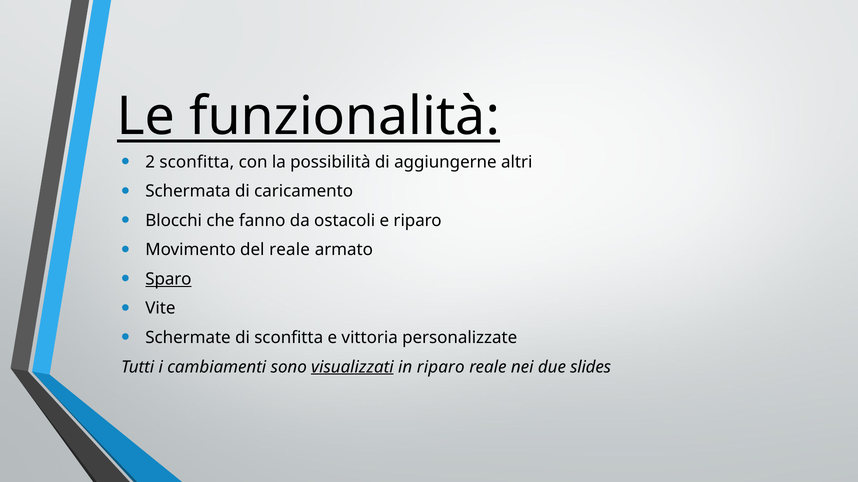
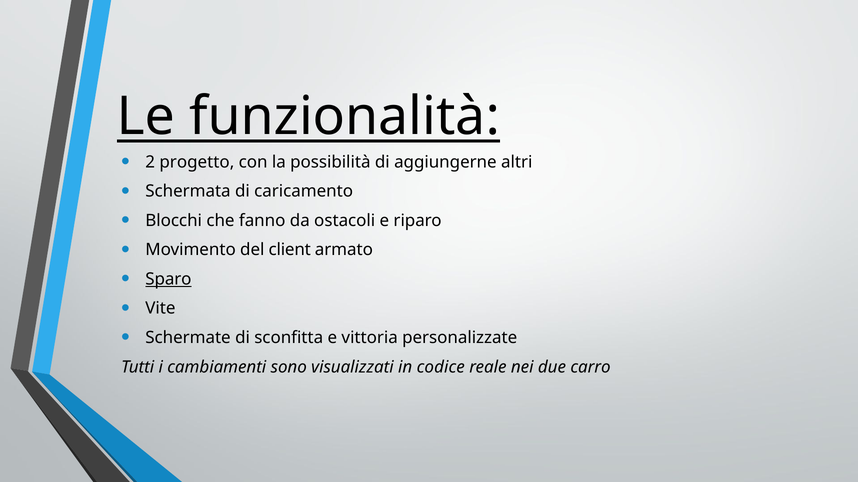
2 sconfitta: sconfitta -> progetto (197, 162)
del reale: reale -> client (290, 250)
visualizzati underline: present -> none (352, 367)
in riparo: riparo -> codice (441, 367)
slides: slides -> carro (591, 367)
